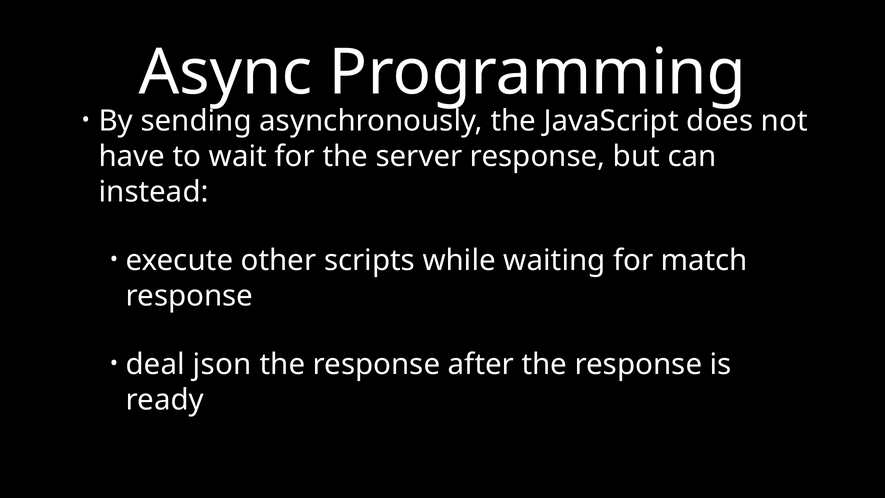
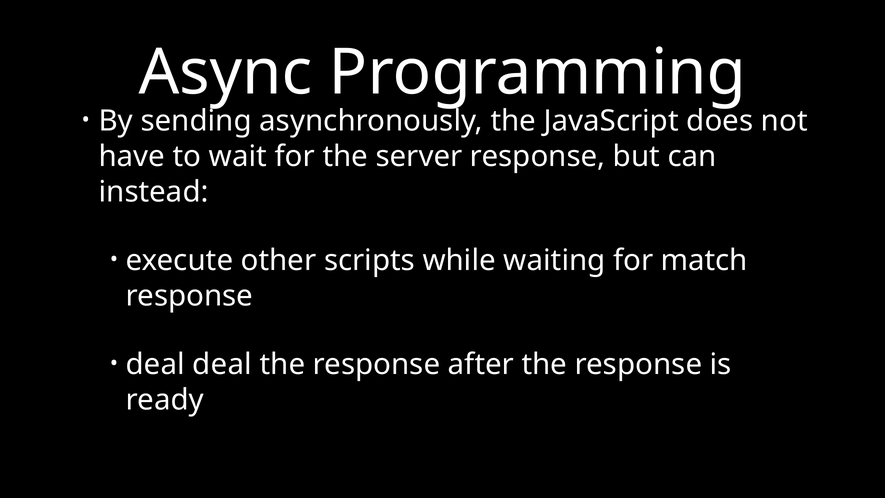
deal json: json -> deal (222, 364)
